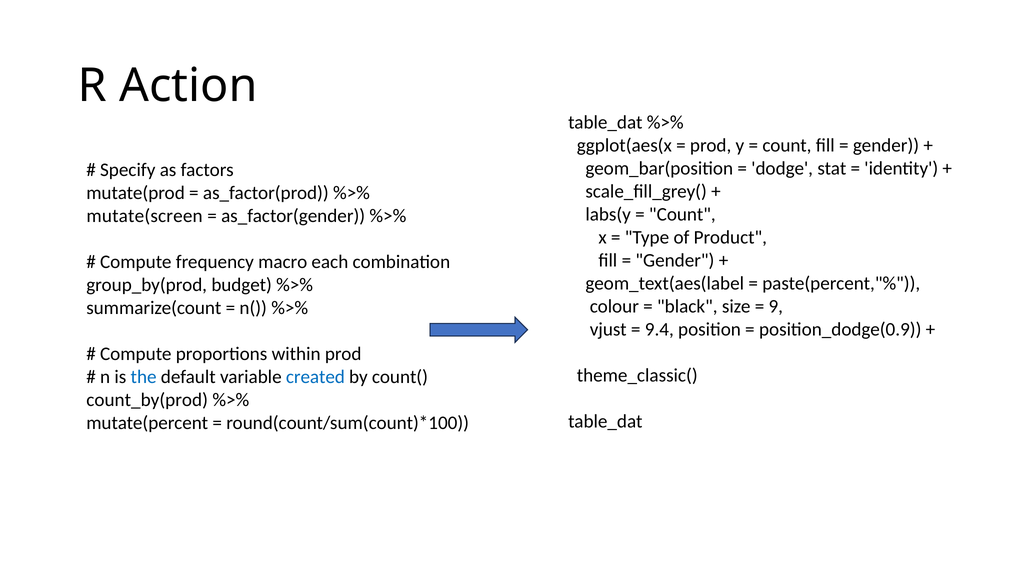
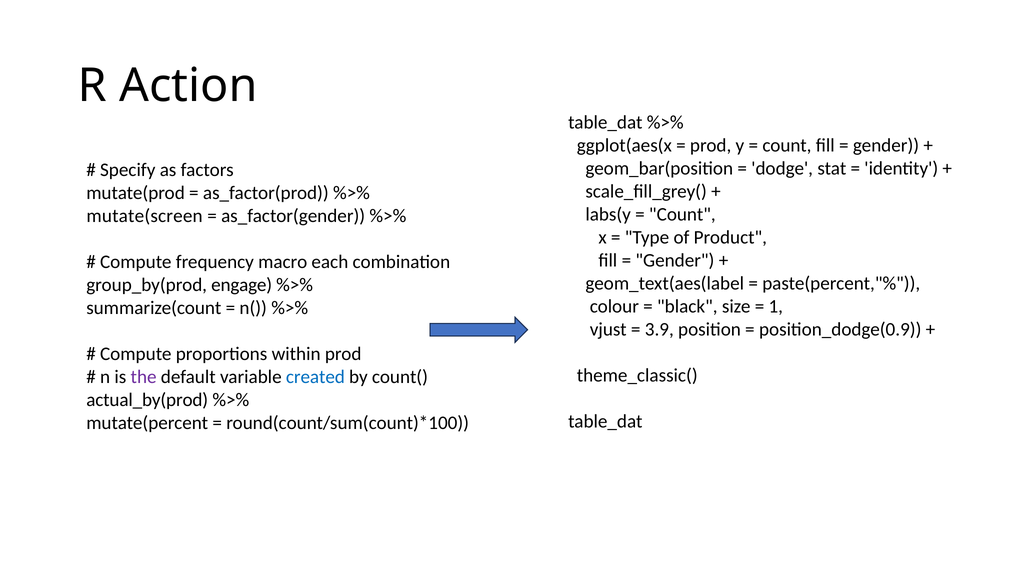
budget: budget -> engage (242, 284)
9: 9 -> 1 (776, 306)
9.4: 9.4 -> 3.9 (659, 329)
the colour: blue -> purple (144, 376)
count_by(prod: count_by(prod -> actual_by(prod (147, 399)
